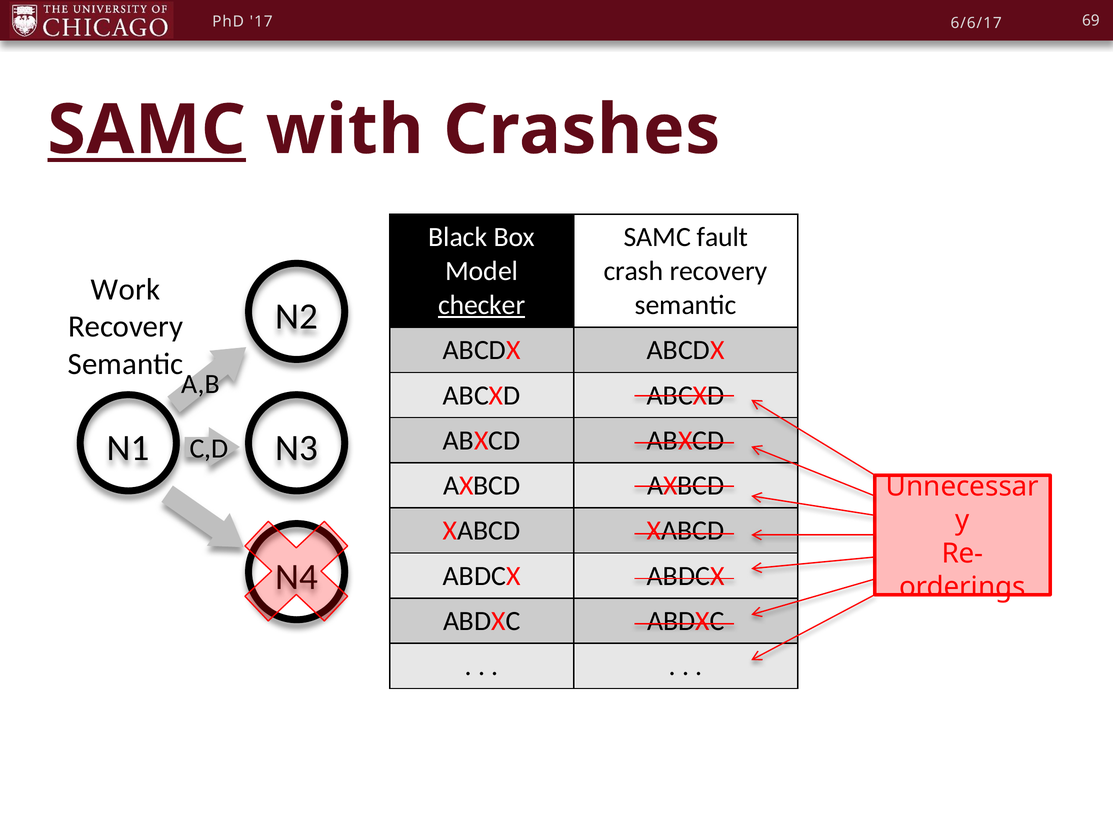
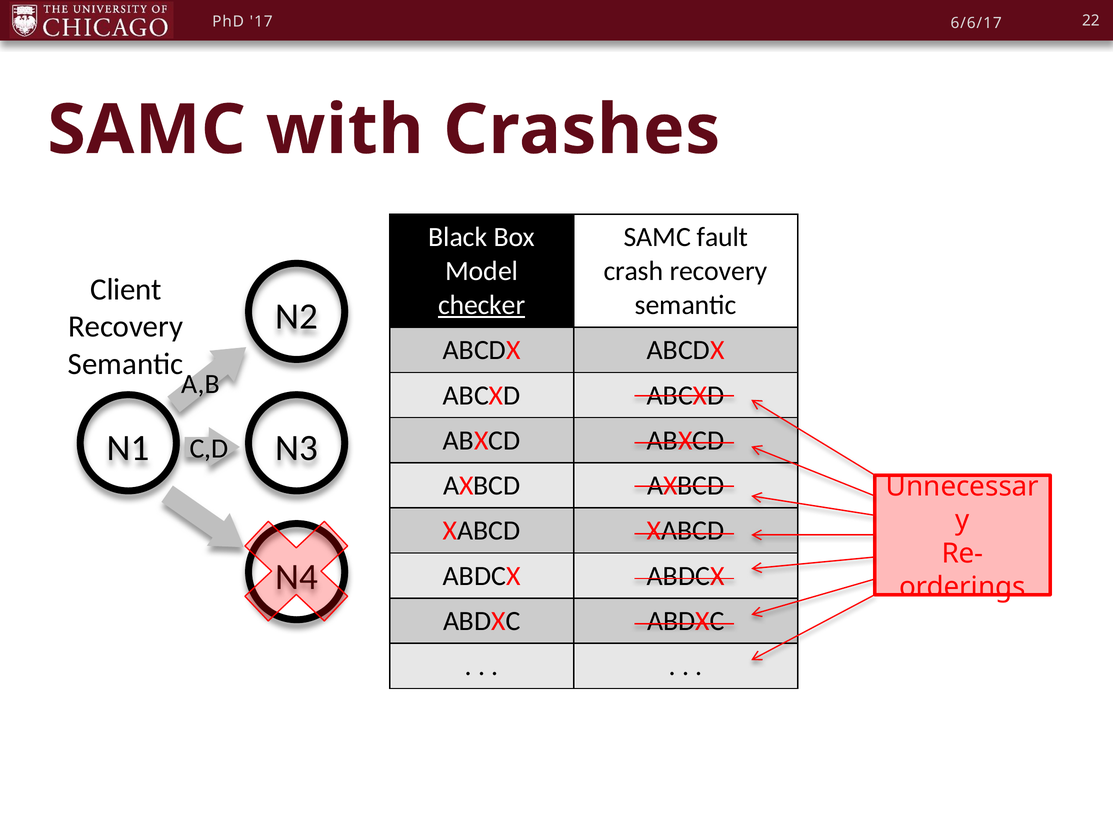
69: 69 -> 22 (1091, 21)
SAMC underline: present -> none (147, 130)
Work: Work -> Client (126, 289)
